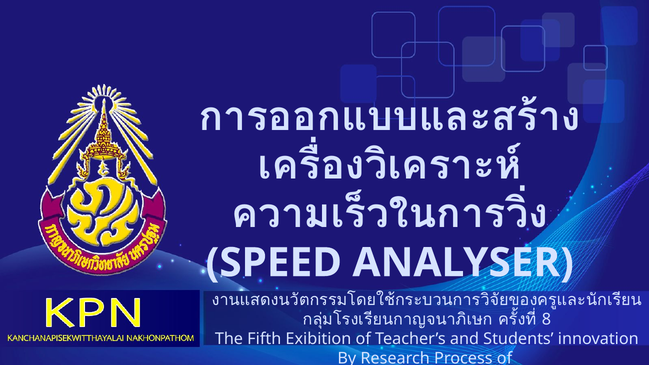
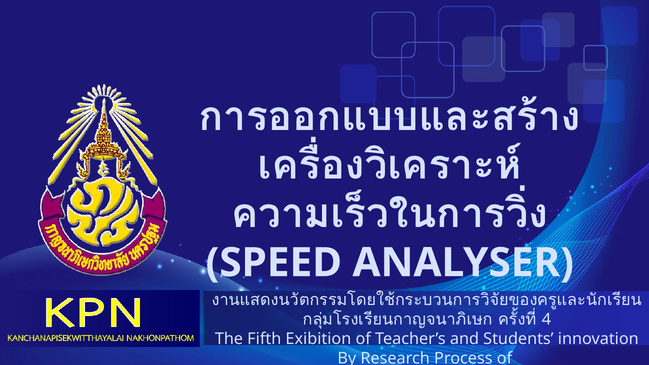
8: 8 -> 4 (546, 319)
